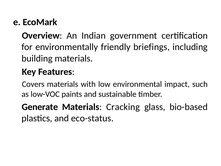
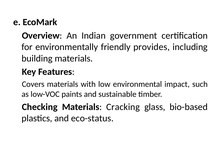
briefings: briefings -> provides (152, 47)
Generate: Generate -> Checking (40, 107)
